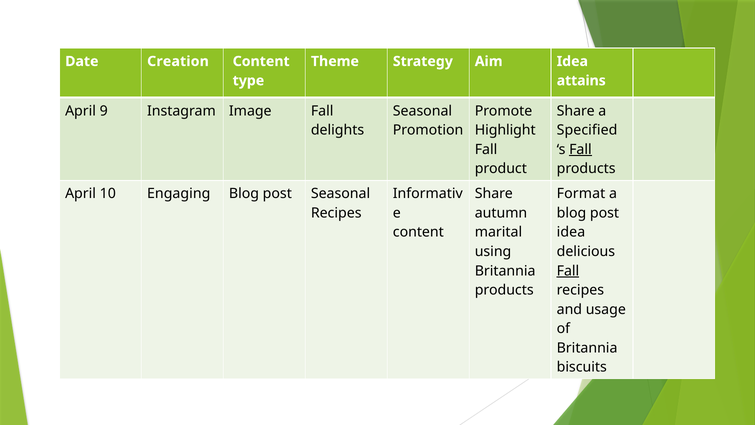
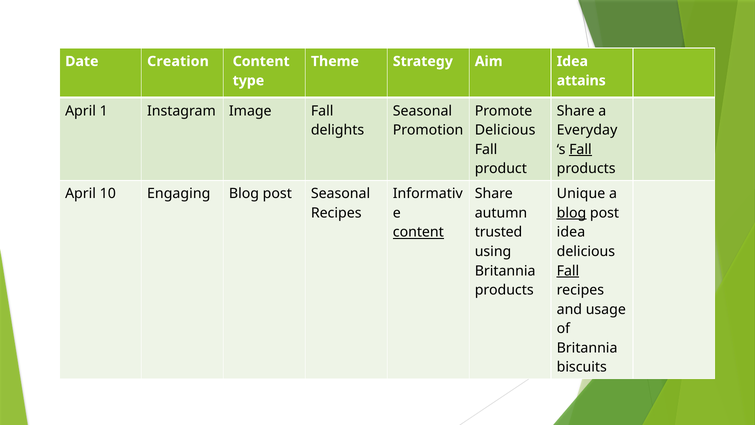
9: 9 -> 1 (104, 111)
Highlight: Highlight -> Delicious (505, 130)
Specified: Specified -> Everyday (587, 130)
Format: Format -> Unique (581, 194)
blog underline: none -> present (571, 213)
content underline: none -> present (418, 232)
marital: marital -> trusted (499, 232)
